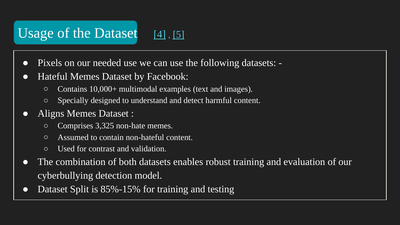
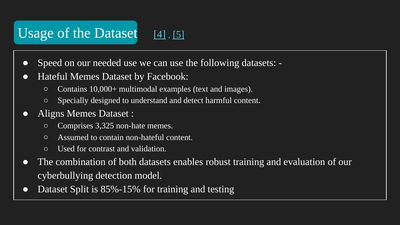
Pixels: Pixels -> Speed (50, 63)
